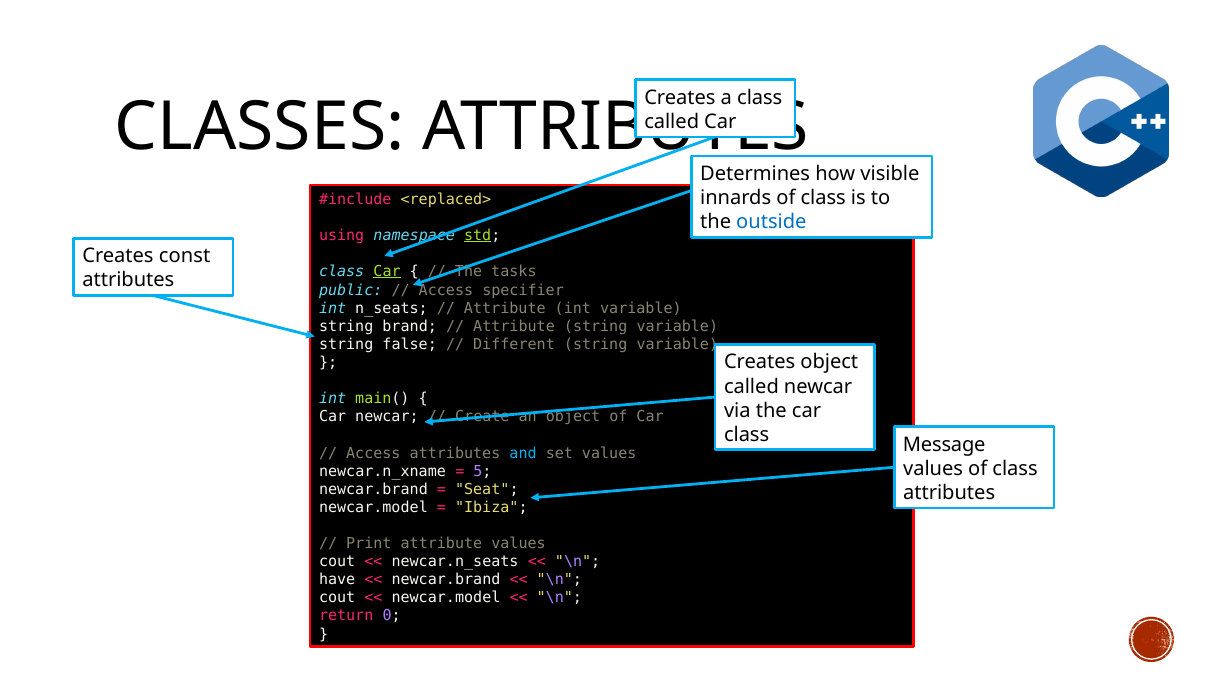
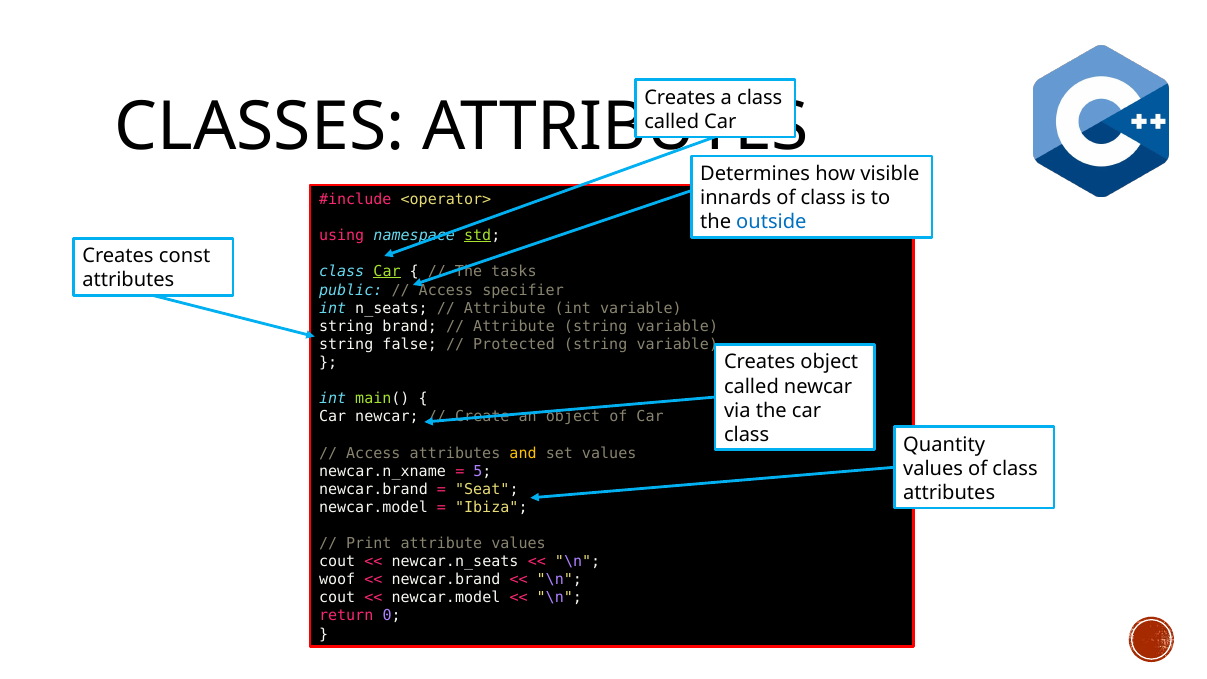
<replaced>: <replaced> -> <operator> (446, 200)
Different: Different -> Protected (514, 344)
Message: Message -> Quantity (944, 445)
and colour: light blue -> yellow (523, 453)
have: have -> woof (337, 580)
